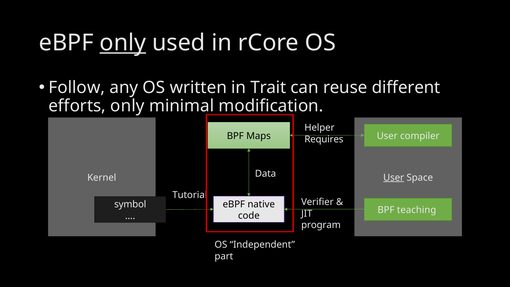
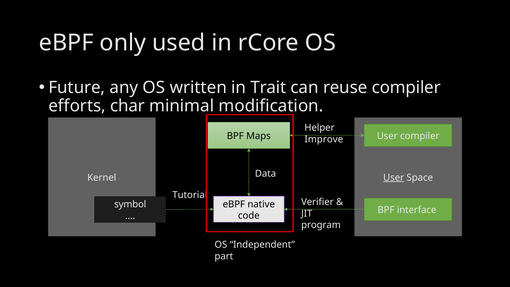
only underline: present -> none (123, 43)
Follow: Follow -> Future (77, 87)
reuse different: different -> compiler (406, 87)
efforts only: only -> char (128, 106)
Requires: Requires -> Improve (324, 139)
teaching: teaching -> interface (417, 210)
